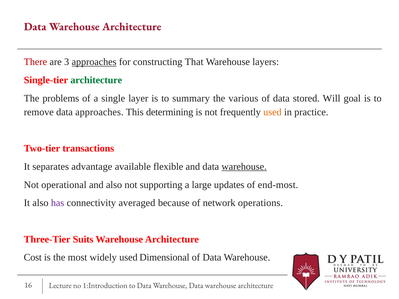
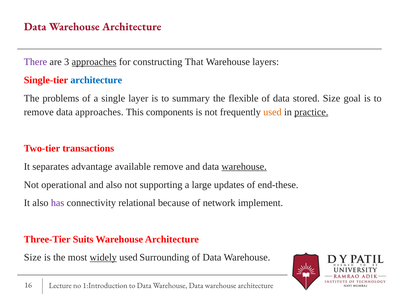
There colour: red -> purple (35, 62)
architecture colour: green -> blue (96, 80)
various: various -> flexible (243, 98)
stored Will: Will -> Size (332, 98)
determining: determining -> components (170, 112)
practice underline: none -> present (311, 112)
available flexible: flexible -> remove (168, 167)
end-most: end-most -> end-these (278, 185)
averaged: averaged -> relational (137, 203)
operations: operations -> implement (261, 203)
Cost: Cost -> Size (33, 258)
widely underline: none -> present (103, 258)
Dimensional: Dimensional -> Surrounding (164, 258)
